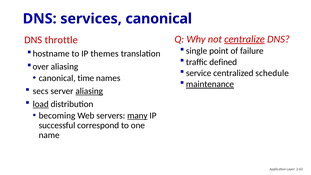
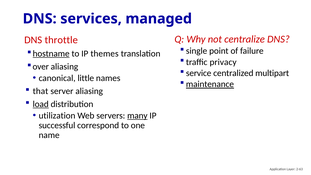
services canonical: canonical -> managed (159, 19)
centralize underline: present -> none (245, 39)
hostname underline: none -> present (51, 54)
defined: defined -> privacy (223, 62)
schedule: schedule -> multipart (272, 73)
time: time -> little (86, 78)
secs: secs -> that (41, 91)
aliasing underline: present -> none (89, 91)
becoming: becoming -> utilization (57, 116)
